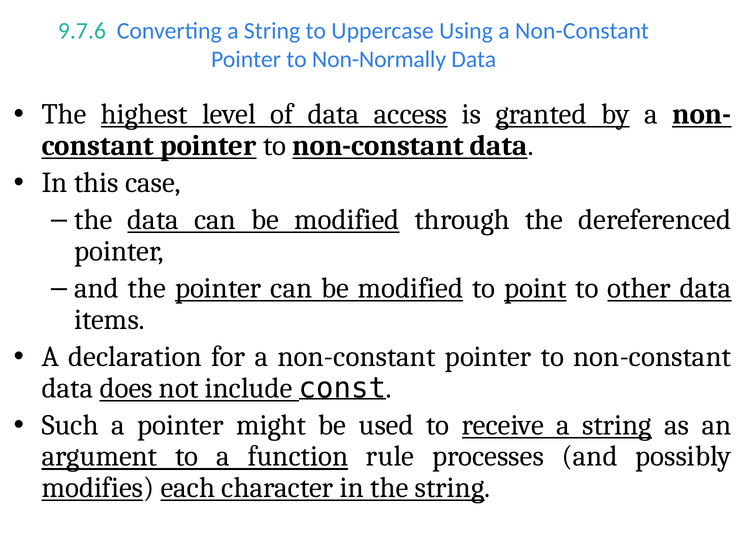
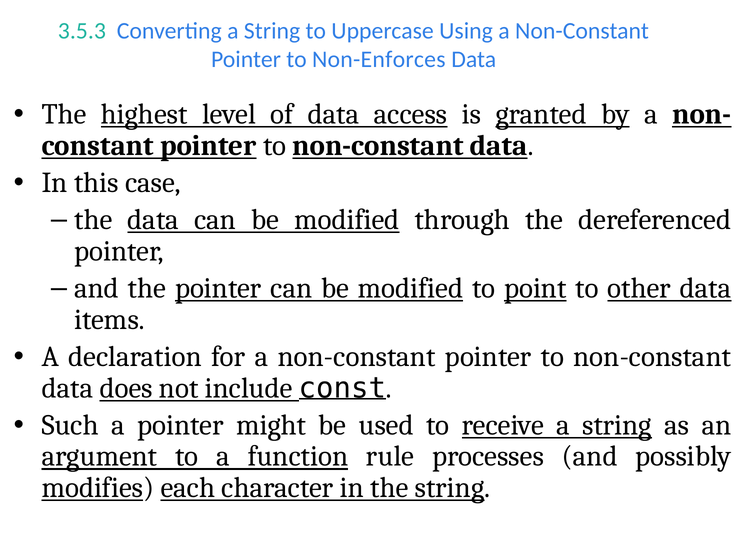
9.7.6: 9.7.6 -> 3.5.3 (82, 31)
Non-Normally: Non-Normally -> Non-Enforces (379, 59)
